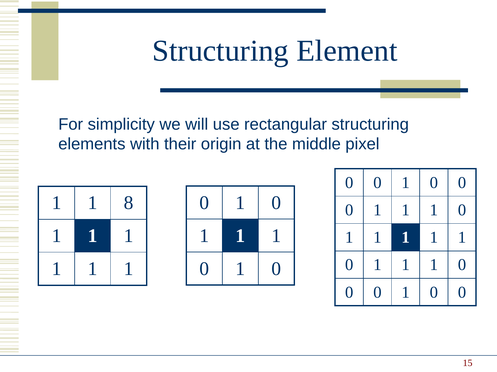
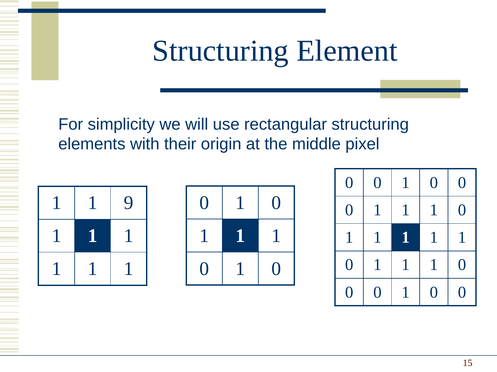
8: 8 -> 9 (129, 203)
